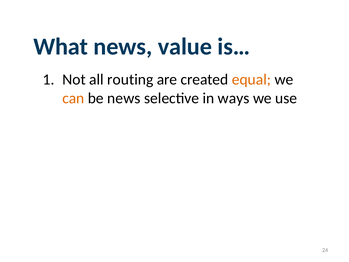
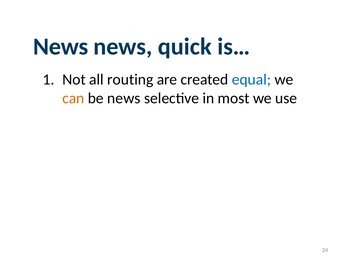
What: What -> News (61, 47)
value: value -> quick (185, 47)
equal colour: orange -> blue (251, 80)
ways: ways -> most (234, 98)
